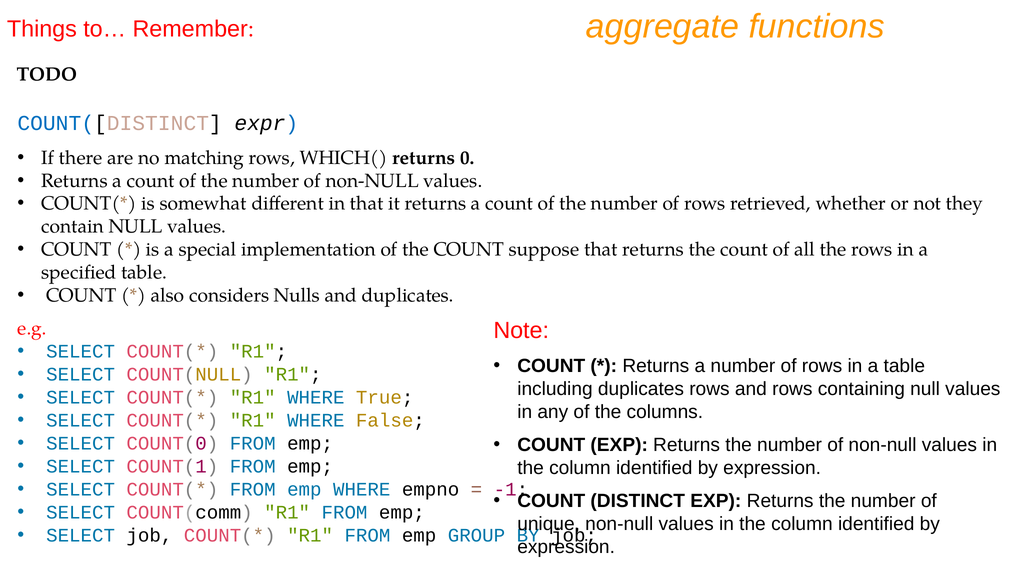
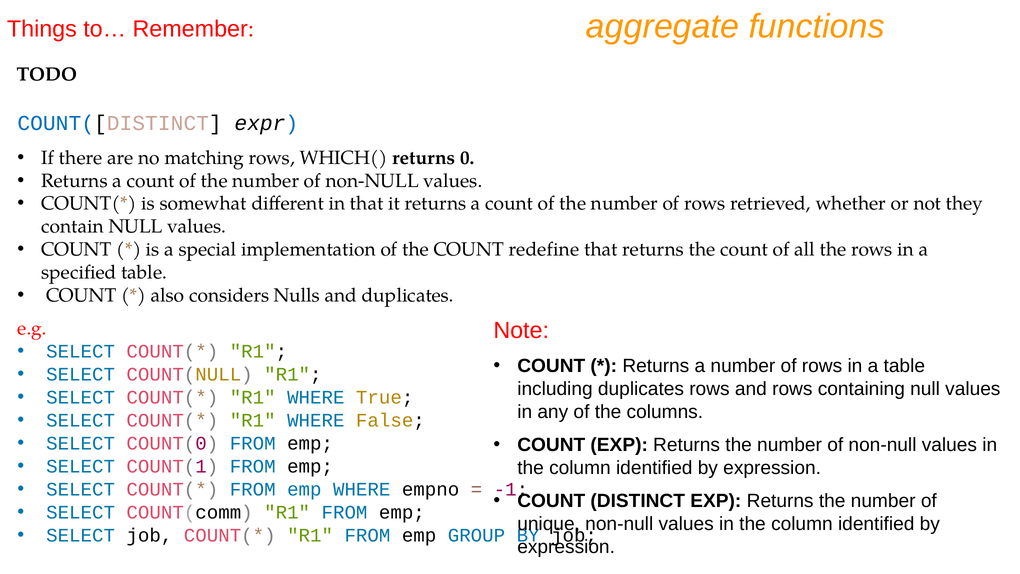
suppose: suppose -> redefine (544, 249)
